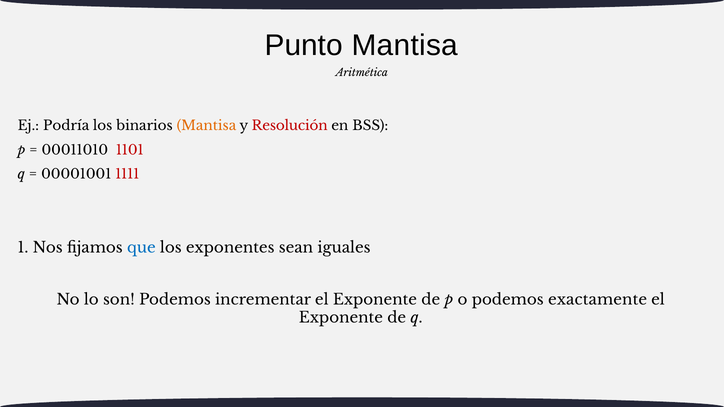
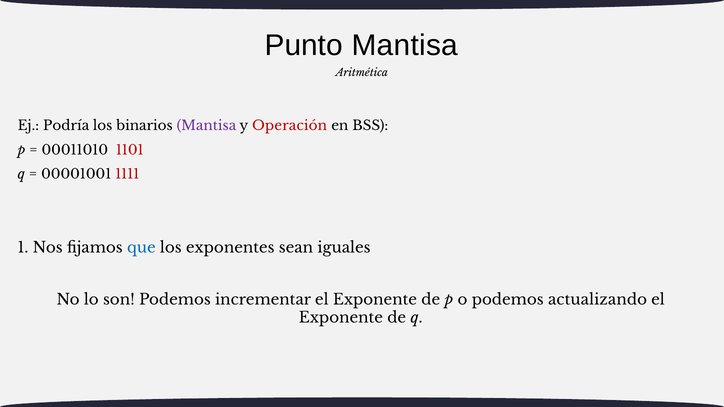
Mantisa colour: orange -> purple (206, 126)
Resolución: Resolución -> Operación (290, 126)
exactamente: exactamente -> actualizando (598, 300)
